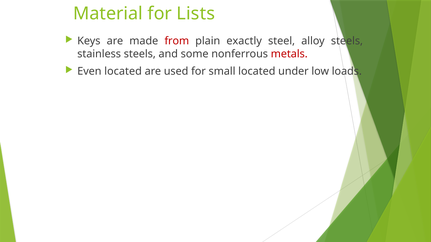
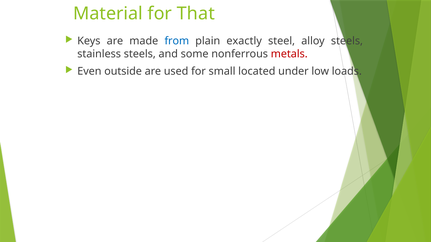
Lists: Lists -> That (196, 14)
from colour: red -> blue (177, 41)
Even located: located -> outside (123, 72)
